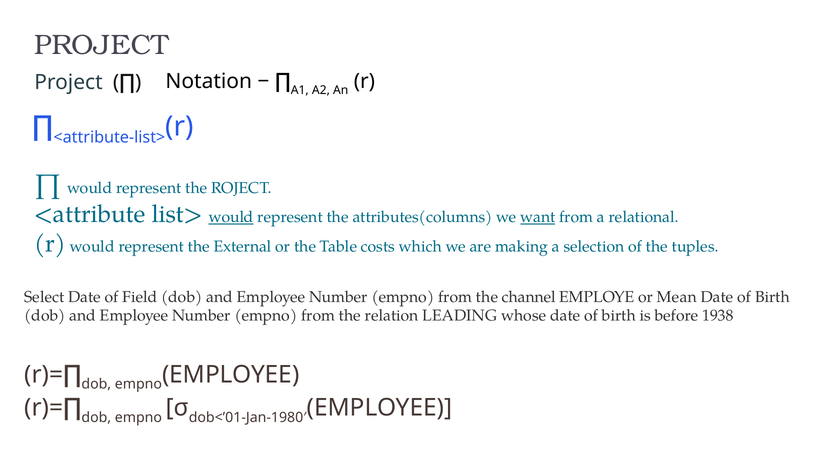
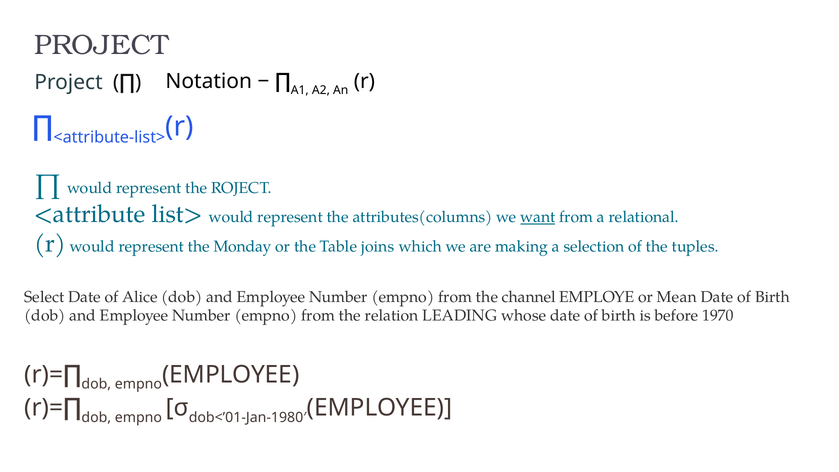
would underline: present -> none (231, 217)
External: External -> Monday (243, 247)
costs: costs -> joins (378, 247)
Field: Field -> Alice (140, 297)
1938: 1938 -> 1970 (718, 316)
